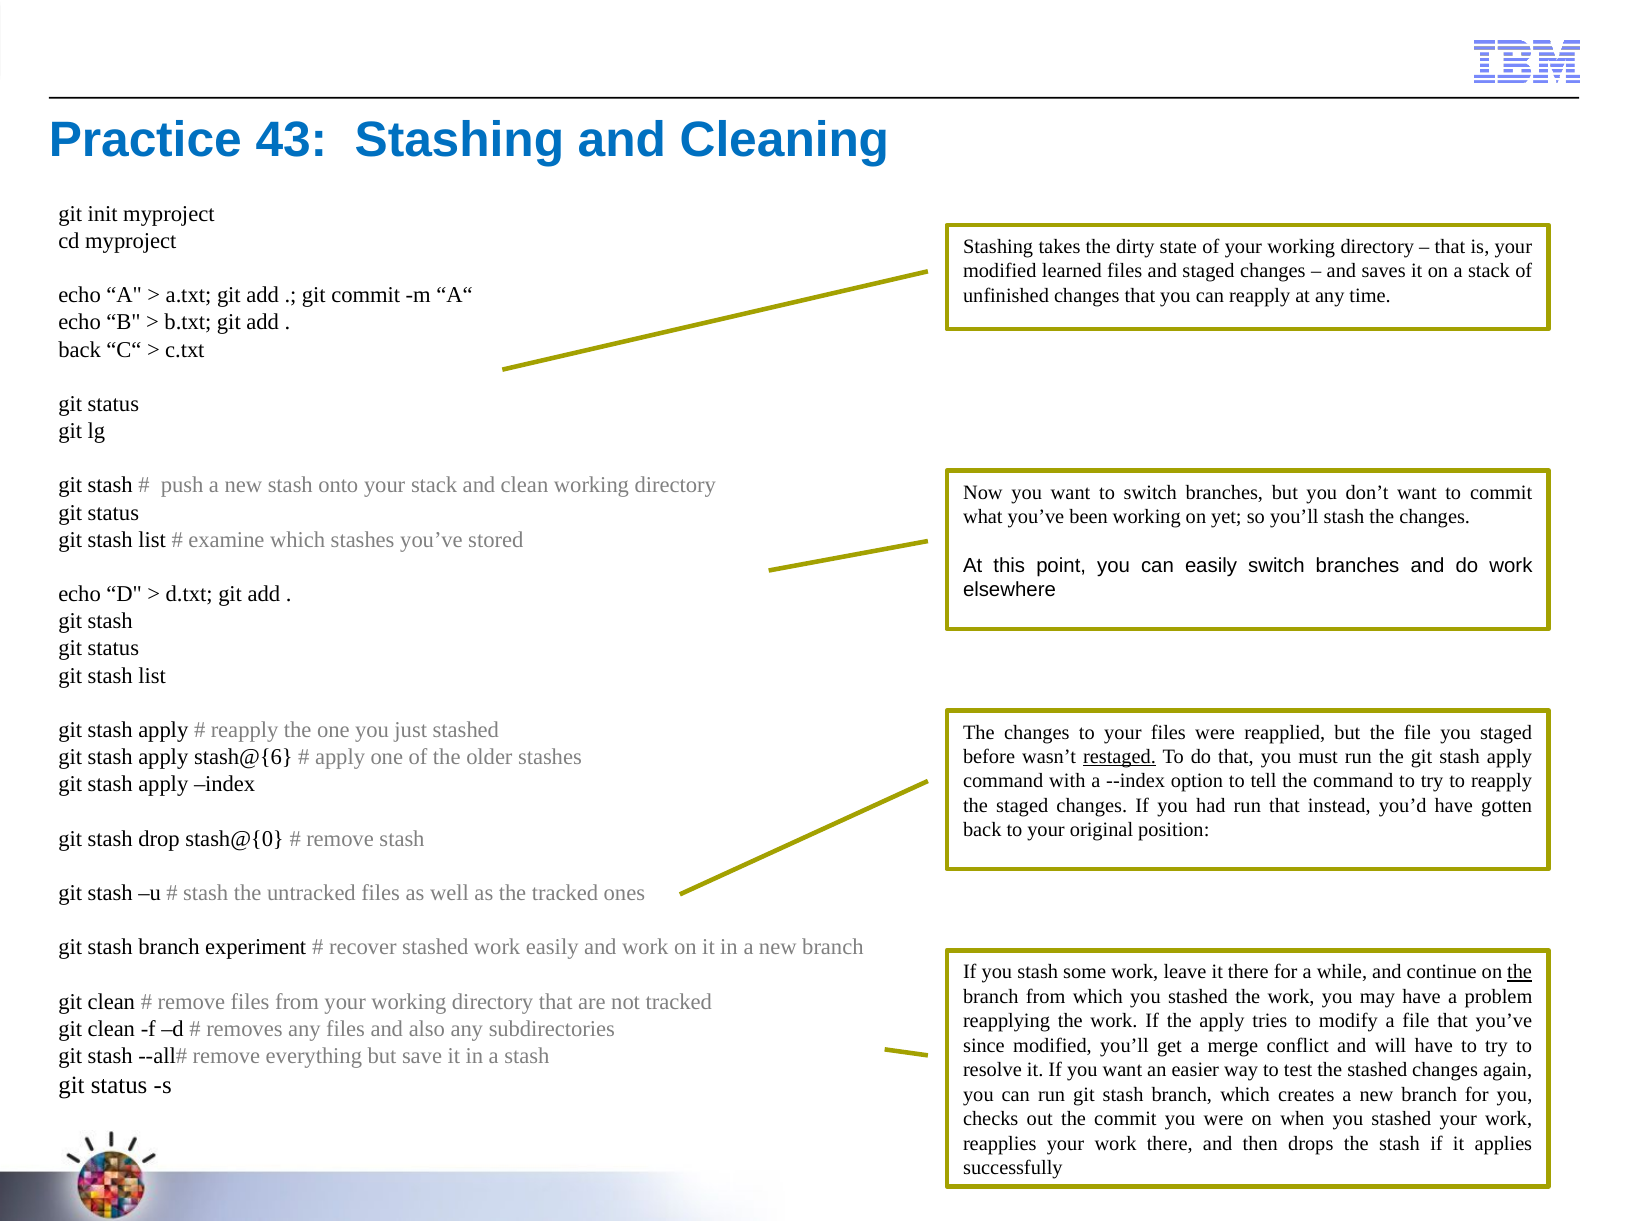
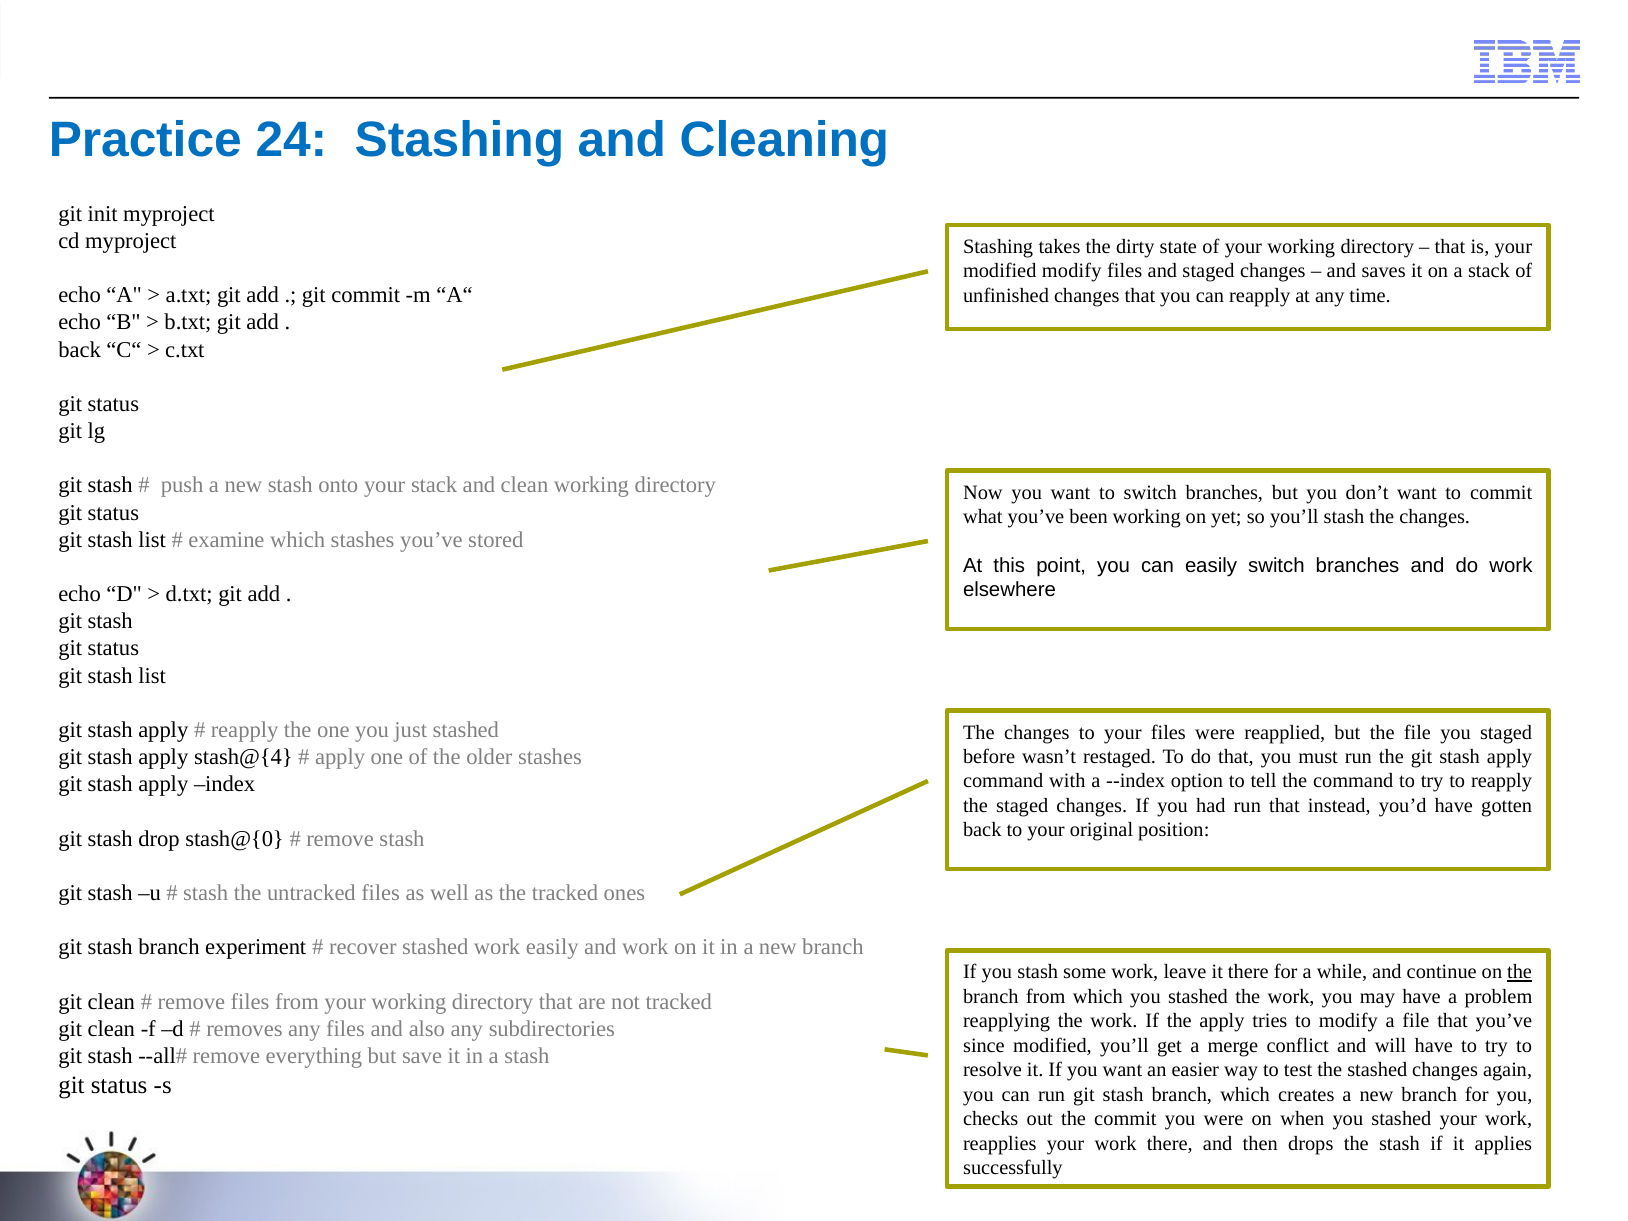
43: 43 -> 24 (291, 140)
modified learned: learned -> modify (1072, 271)
stash@{6: stash@{6 -> stash@{4 (243, 757)
restaged underline: present -> none (1119, 757)
